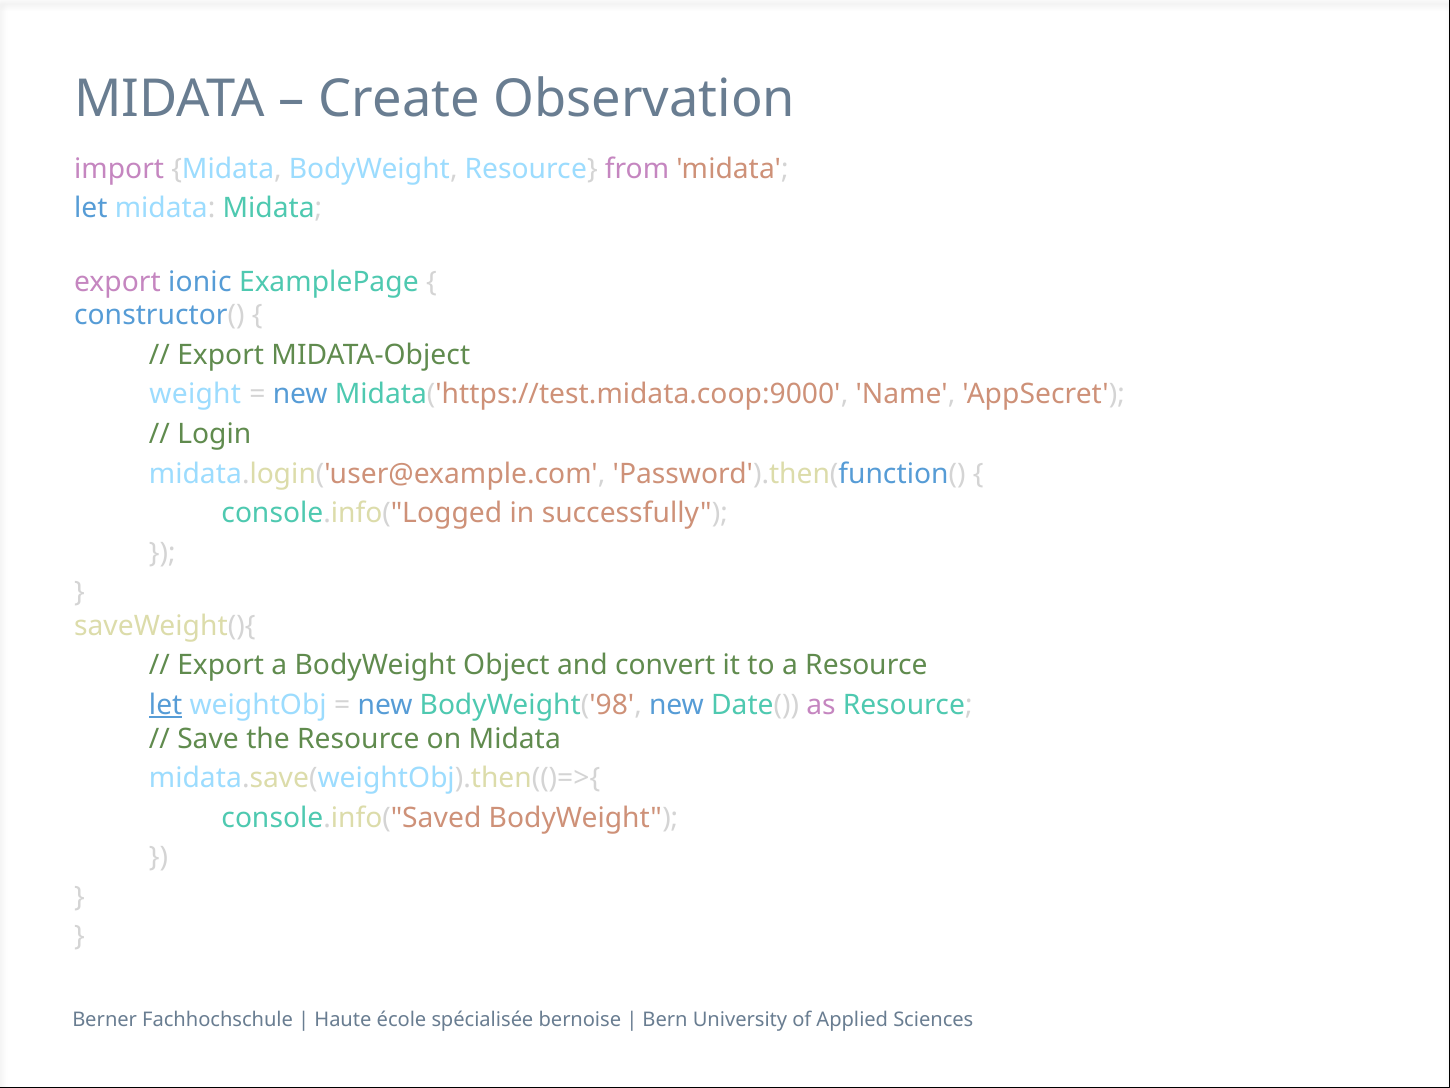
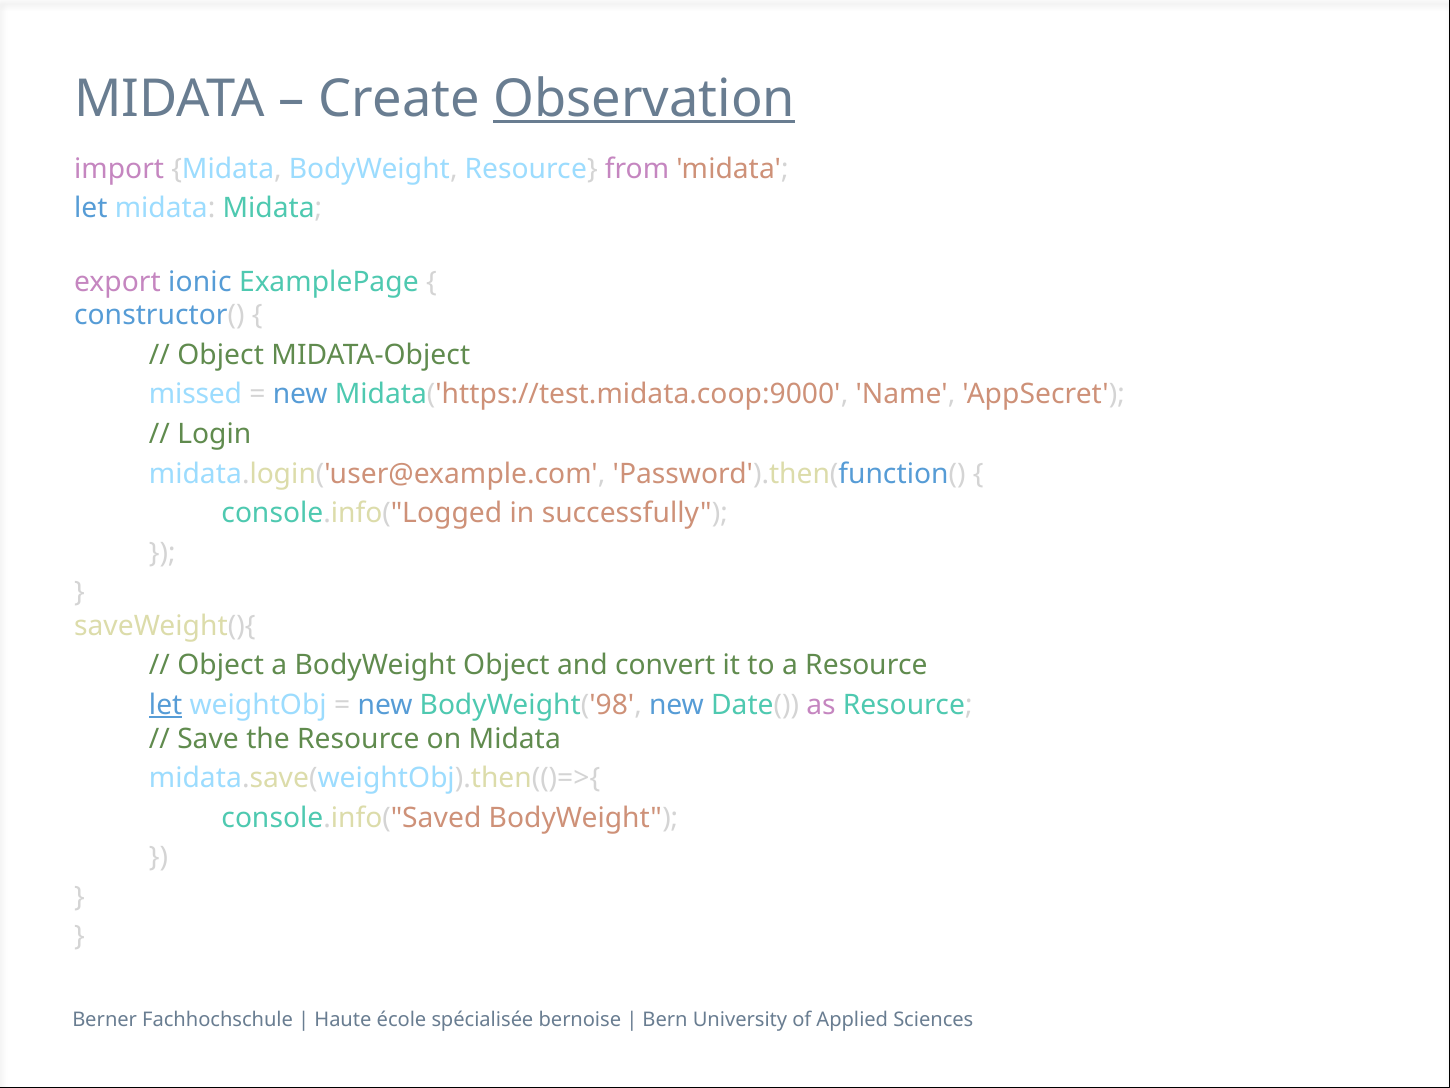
Observation underline: none -> present (644, 99)
Export: Export -> Object (221, 355)
weight: weight -> missed (196, 394)
Export: Export -> Object (221, 665)
